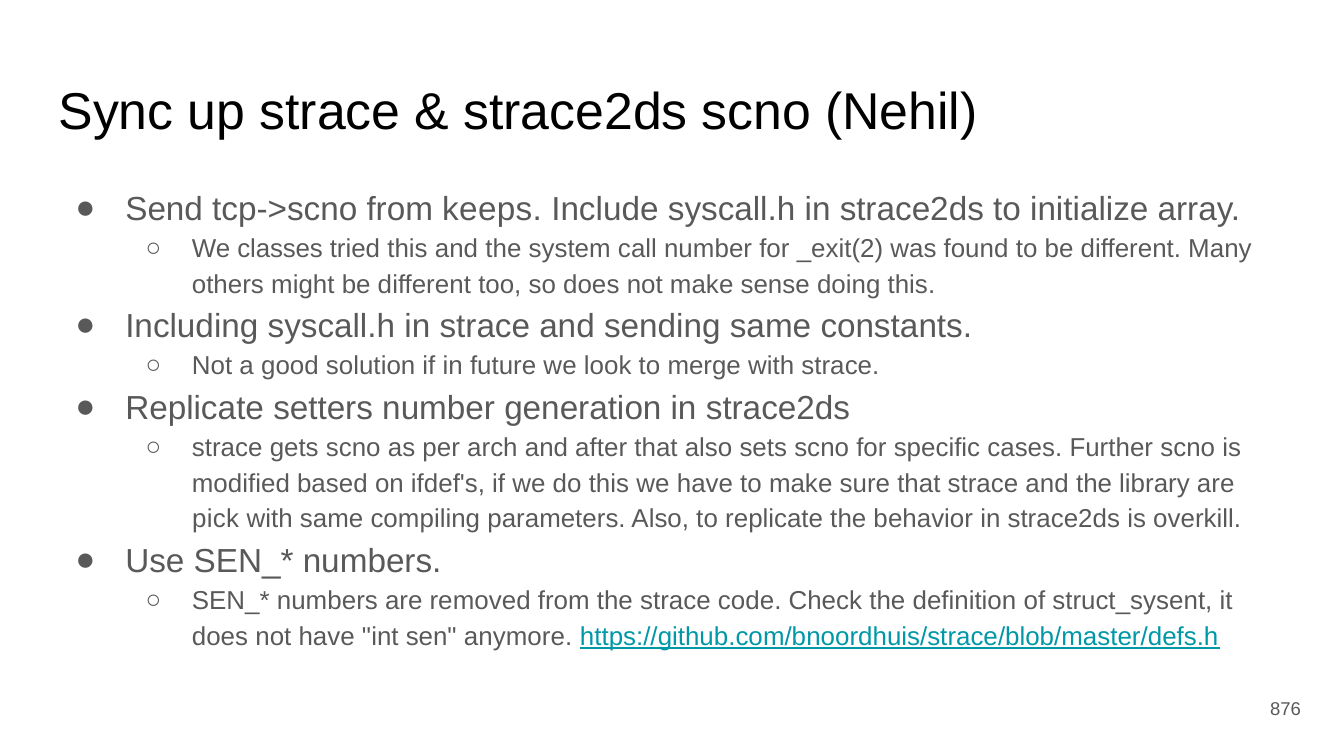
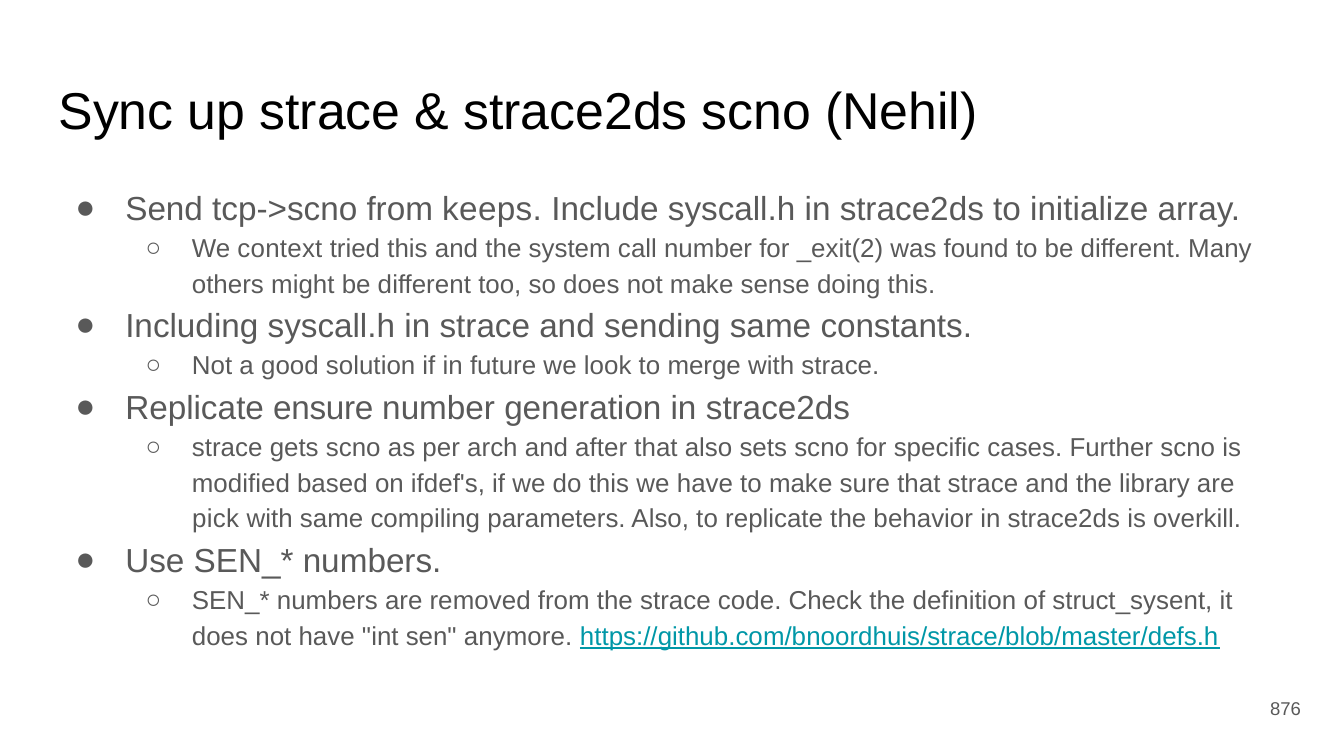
classes: classes -> context (280, 249)
setters: setters -> ensure (323, 408)
